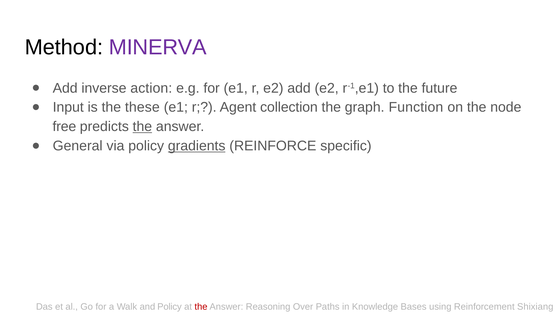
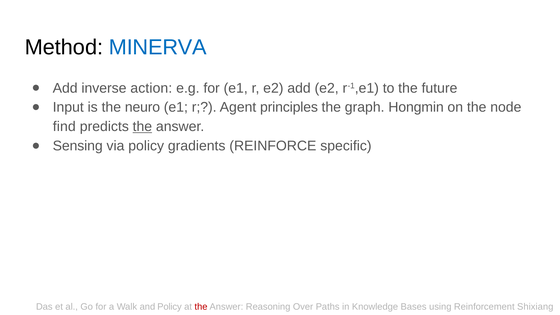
MINERVA colour: purple -> blue (158, 47)
these: these -> neuro (142, 107)
collection: collection -> principles (289, 107)
Function: Function -> Hongmin (416, 107)
free: free -> find (64, 127)
General: General -> Sensing (78, 146)
gradients underline: present -> none (197, 146)
